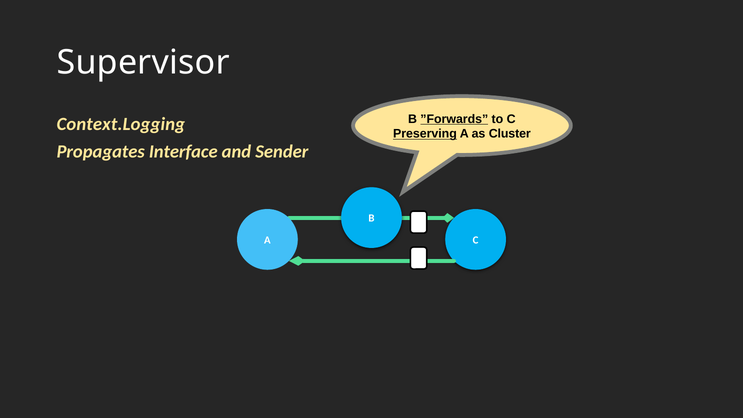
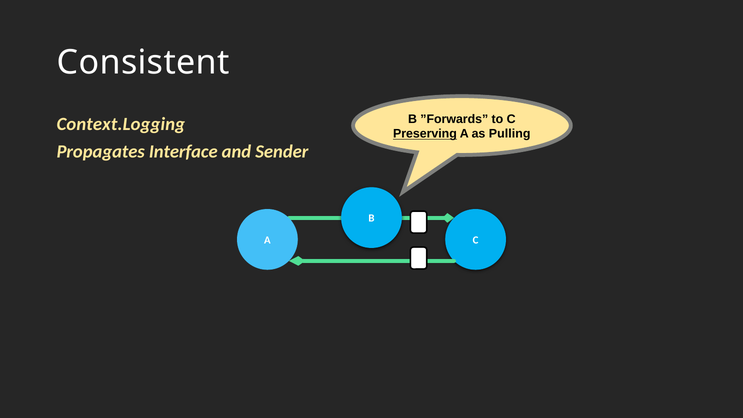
Supervisor: Supervisor -> Consistent (143, 62)
”Forwards underline: present -> none (454, 119)
Cluster: Cluster -> Pulling (510, 134)
